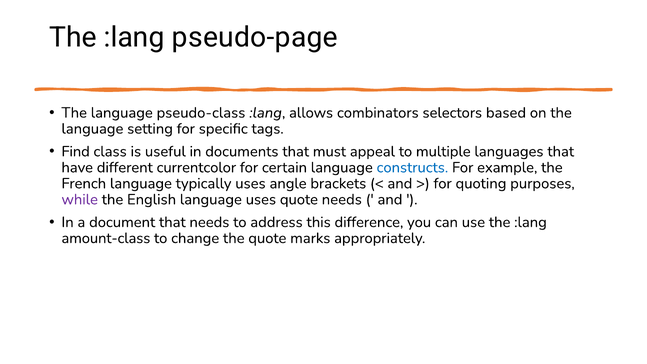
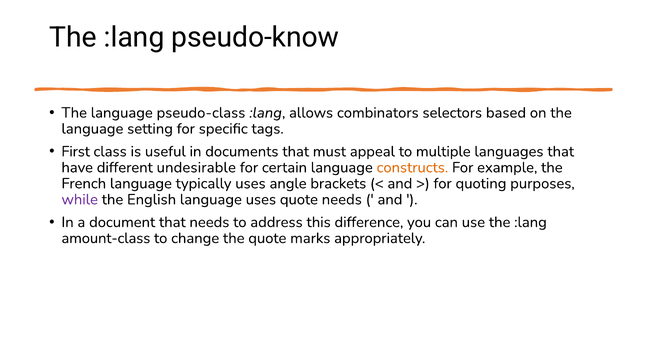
pseudo-page: pseudo-page -> pseudo-know (255, 37)
Find: Find -> First (76, 151)
currentcolor: currentcolor -> undesirable (196, 167)
constructs colour: blue -> orange (412, 167)
